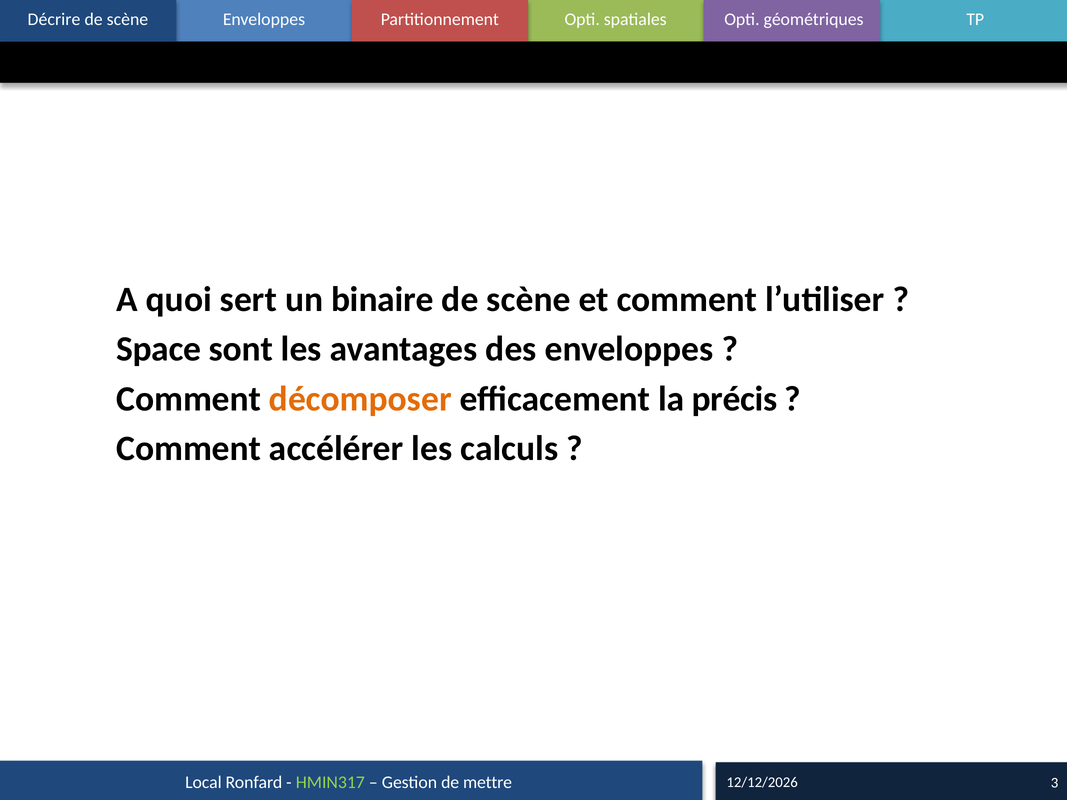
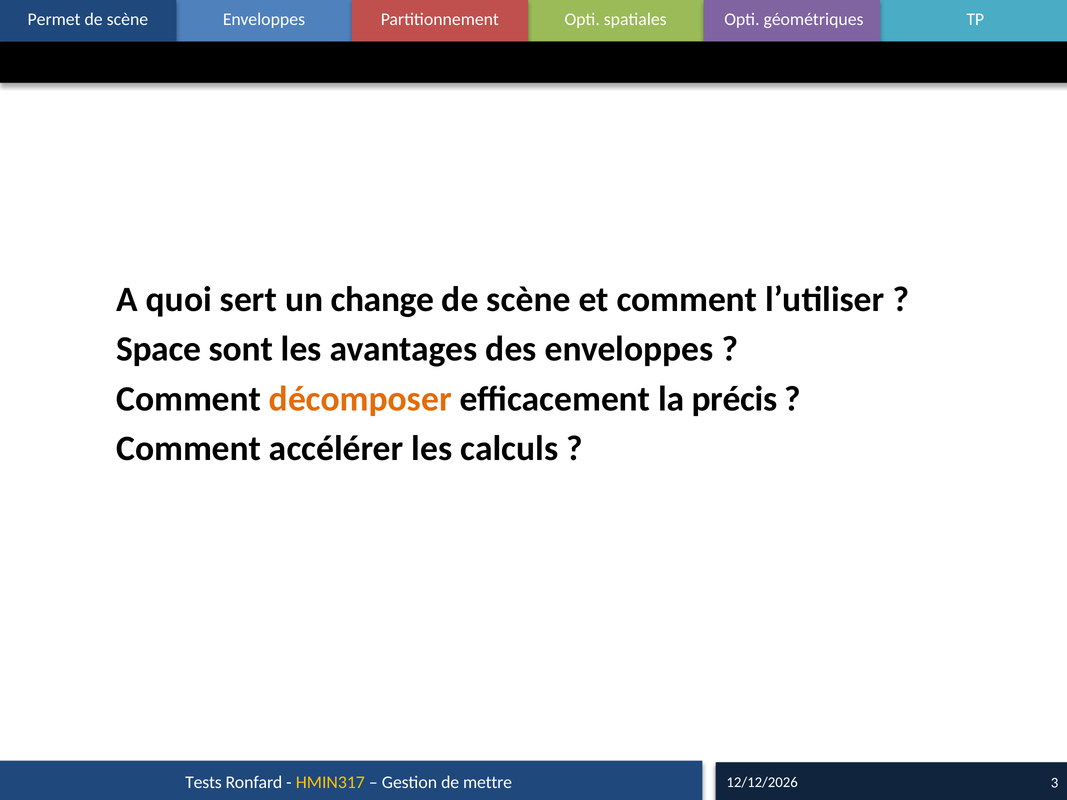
Décrire: Décrire -> Permet (54, 19)
binaire: binaire -> change (382, 299)
Local: Local -> Tests (203, 783)
HMIN317 colour: light green -> yellow (330, 783)
